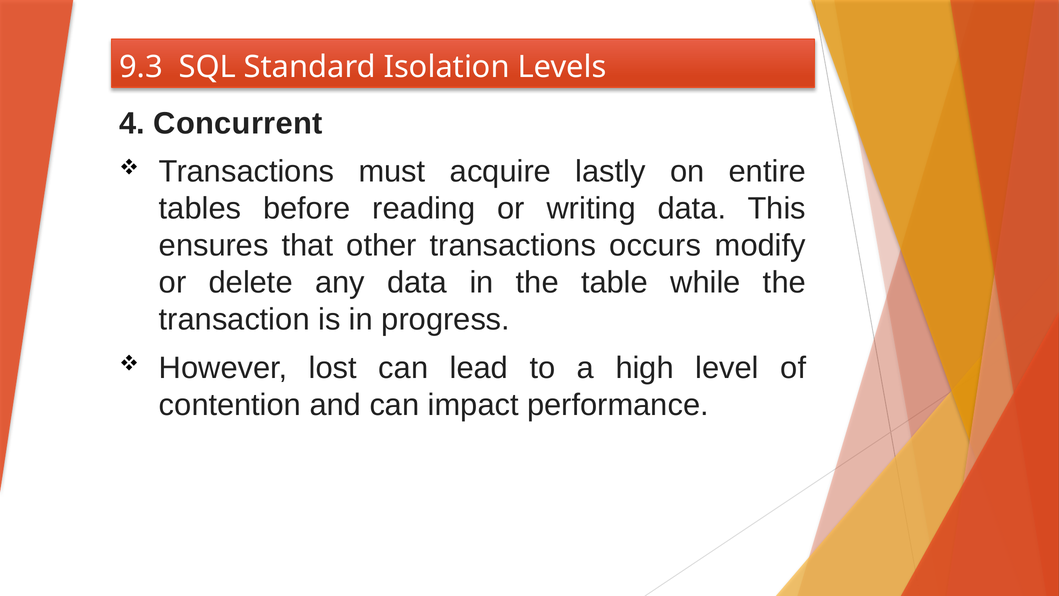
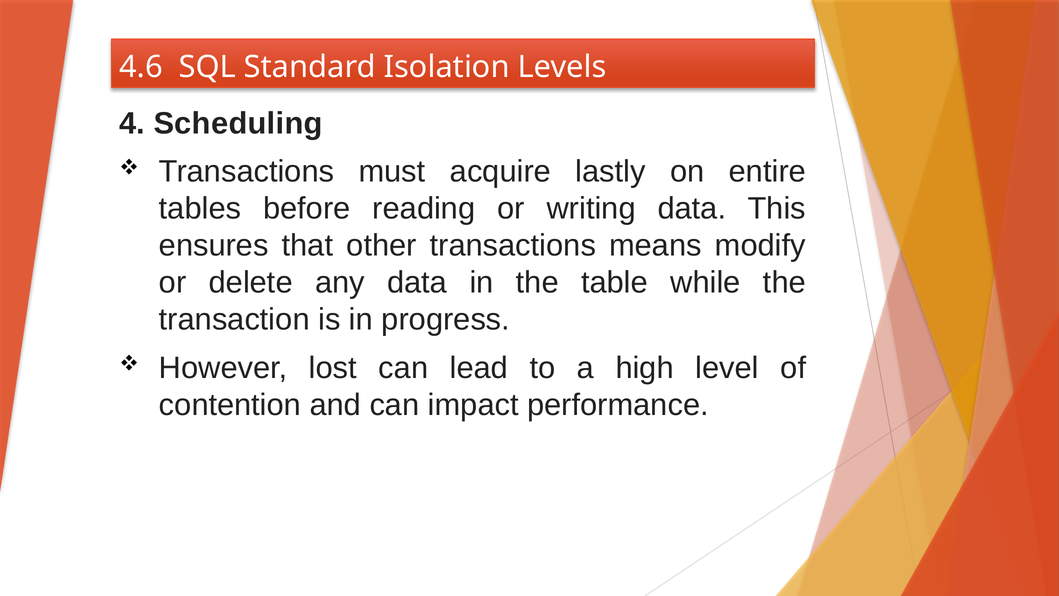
9.3: 9.3 -> 4.6 (141, 67)
Concurrent: Concurrent -> Scheduling (238, 124)
occurs: occurs -> means (655, 246)
